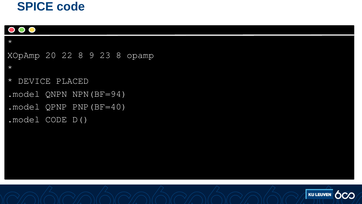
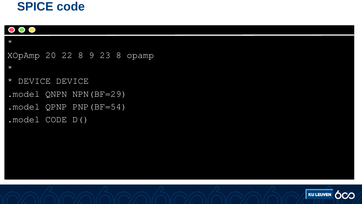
DEVICE PLACED: PLACED -> DEVICE (72, 81)
NPN(BF=94: NPN(BF=94 -> NPN(BF=29 (100, 94)
PNP(BF=40: PNP(BF=40 -> PNP(BF=54 (100, 106)
